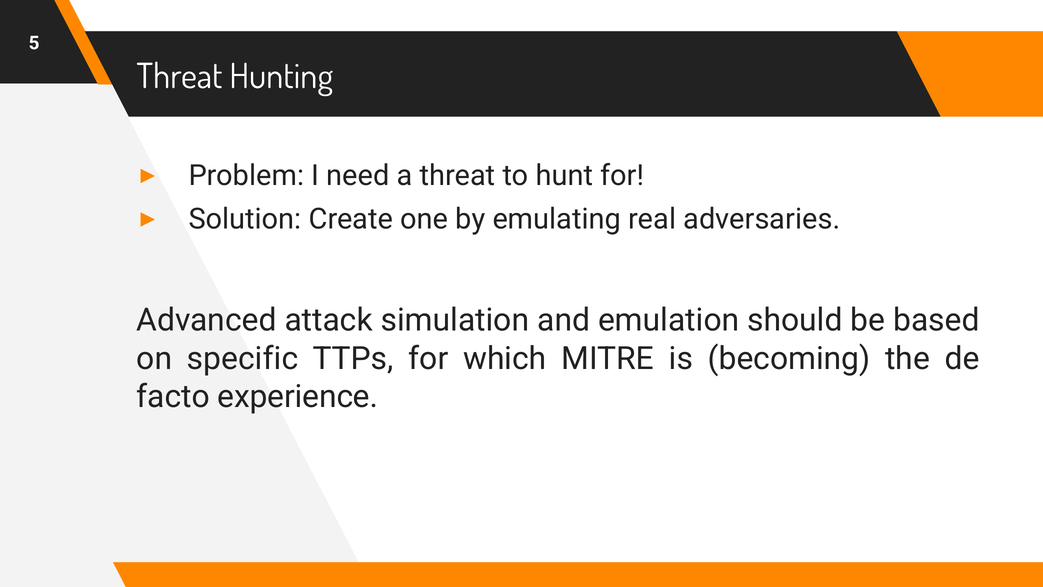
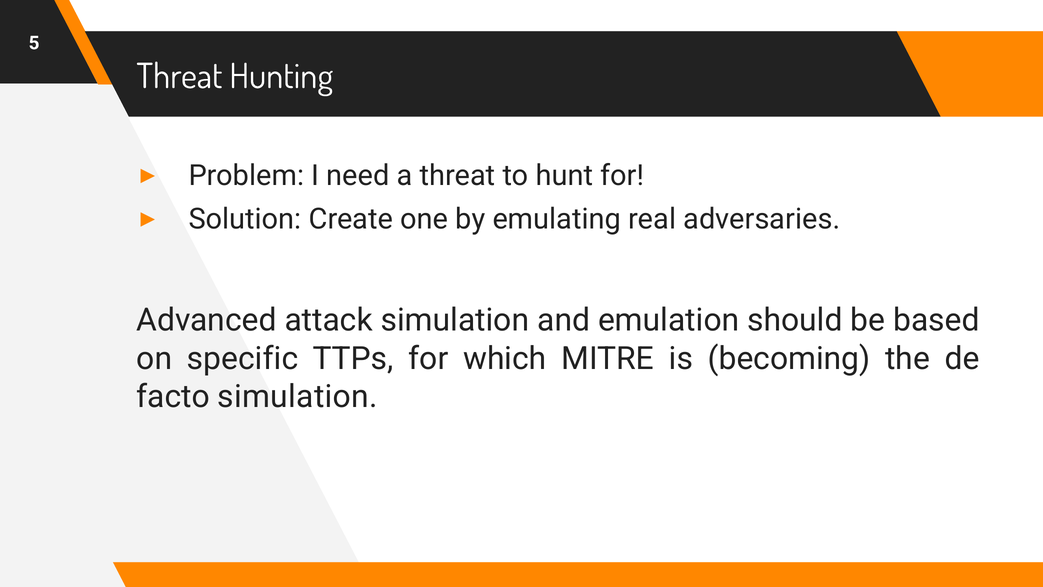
facto experience: experience -> simulation (298, 397)
